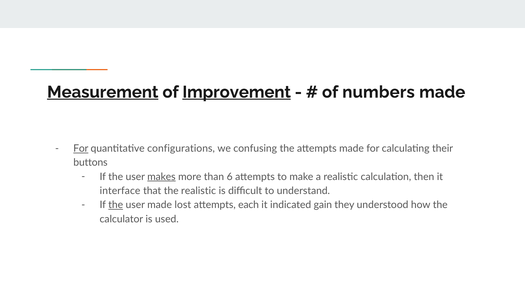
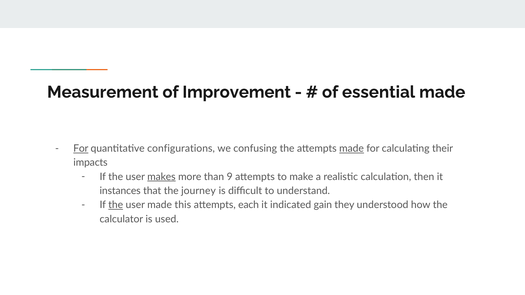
Measurement underline: present -> none (103, 92)
Improvement underline: present -> none (237, 92)
numbers: numbers -> essential (379, 92)
made underline: none -> present (352, 149)
buttons: buttons -> impacts (90, 163)
6: 6 -> 9 (230, 177)
interface: interface -> instances (120, 191)
the realistic: realistic -> journey (198, 191)
lost: lost -> this (183, 205)
